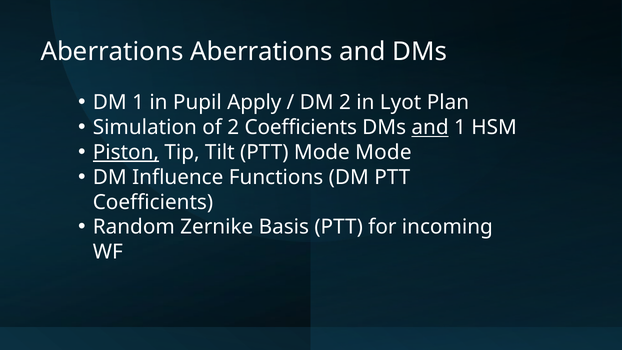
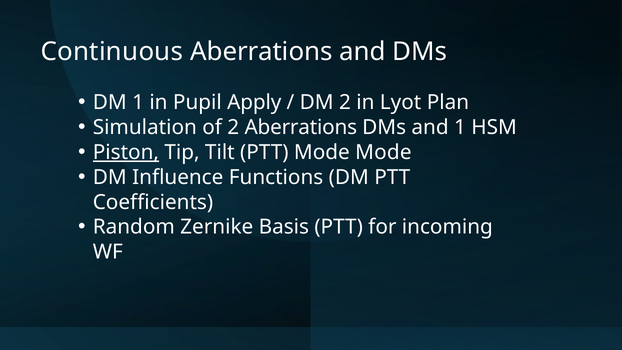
Aberrations: Aberrations -> Continuous (112, 52)
2 Coefficients: Coefficients -> Aberrations (301, 127)
and underline: present -> none (430, 127)
